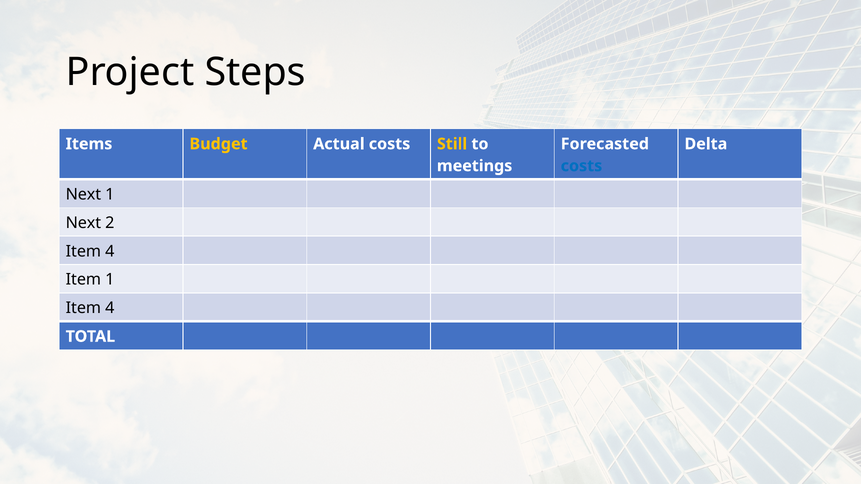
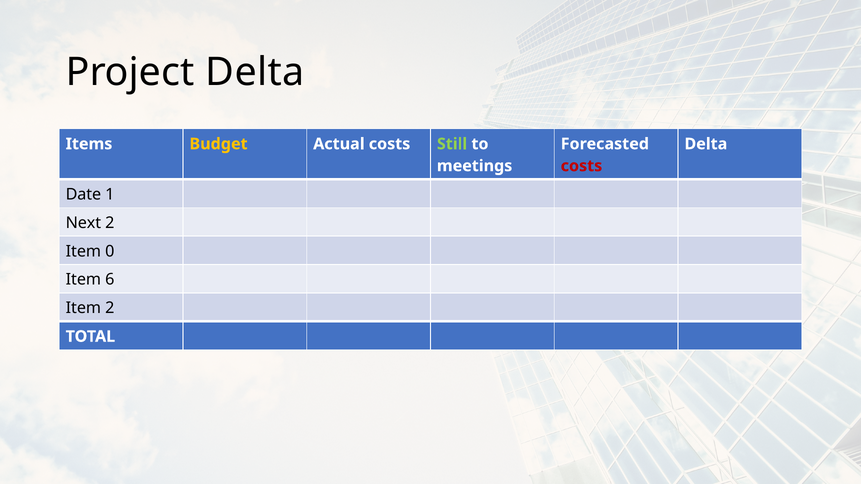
Project Steps: Steps -> Delta (255, 72)
Still colour: yellow -> light green (452, 144)
costs colour: blue -> red (581, 166)
Next: Next -> Date (83, 194)
4: 4 -> 0 (110, 251)
Item 1: 1 -> 6 (110, 280)
4: 4 -> 2 (110, 308)
